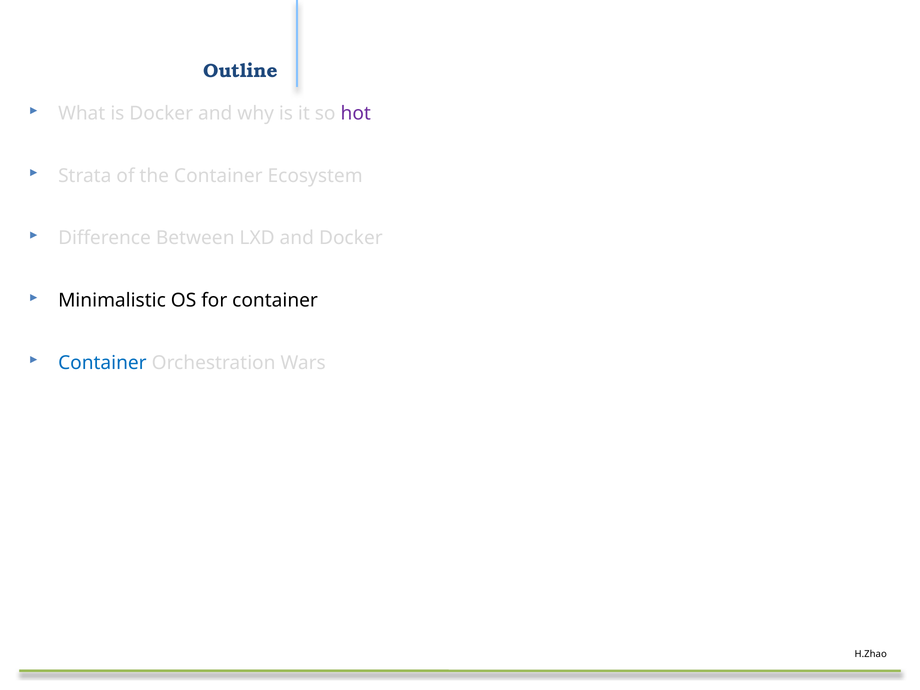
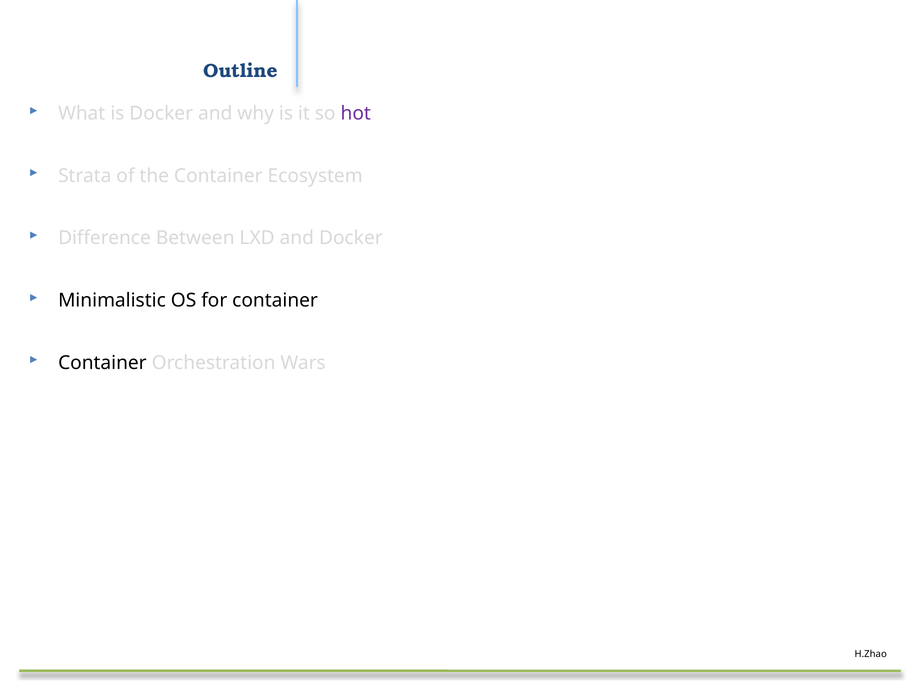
Container colour: blue -> black (102, 363)
